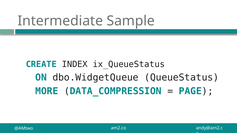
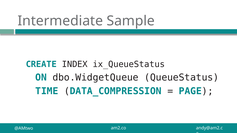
MORE: MORE -> TIME (47, 91)
